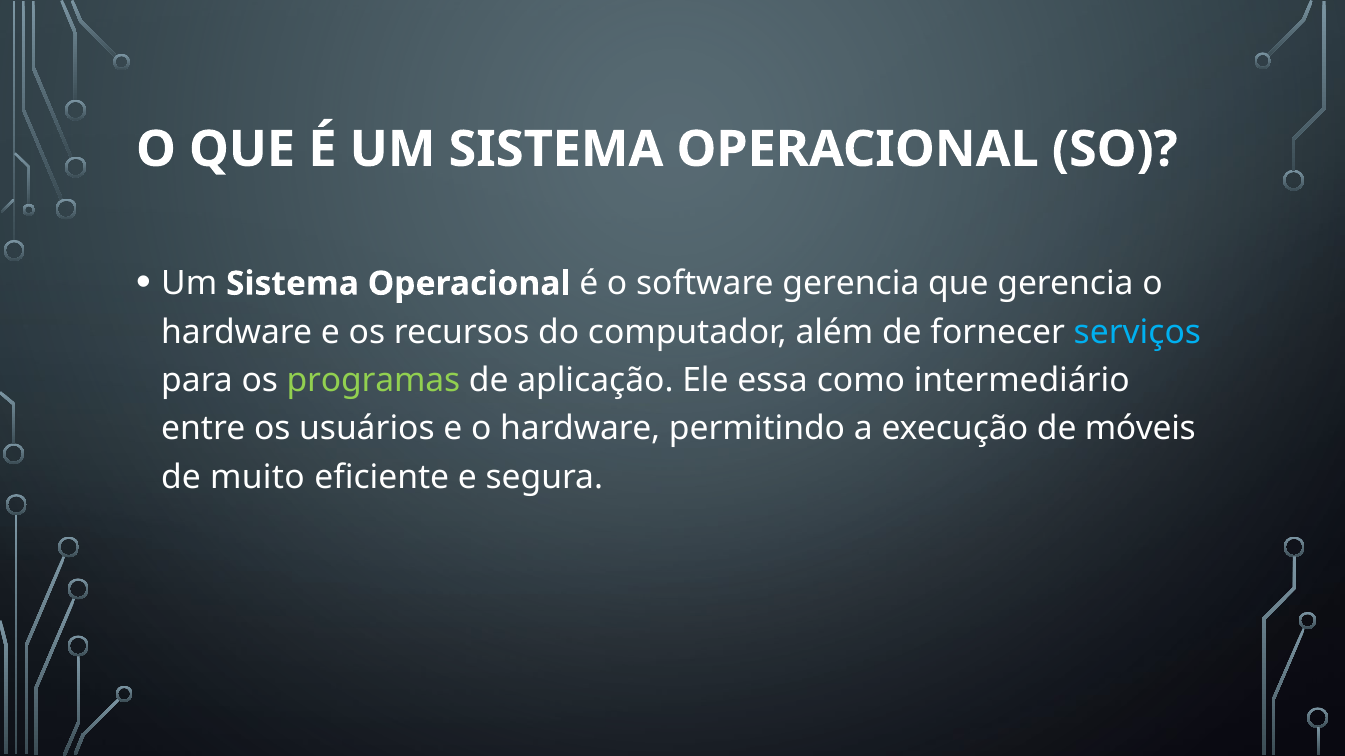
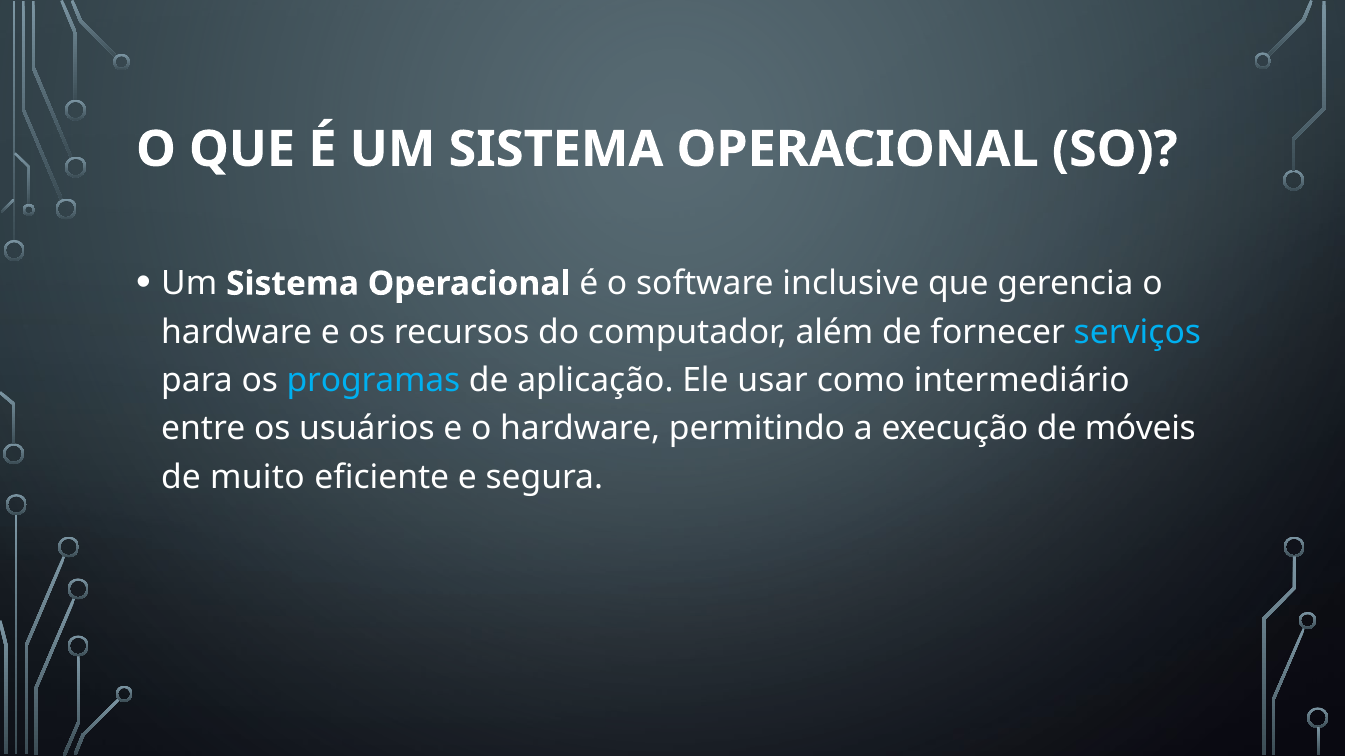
software gerencia: gerencia -> inclusive (851, 284)
programas colour: light green -> light blue (373, 381)
essa: essa -> usar (772, 381)
